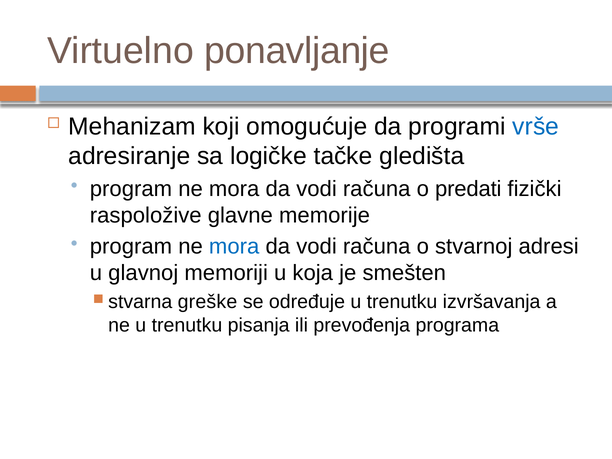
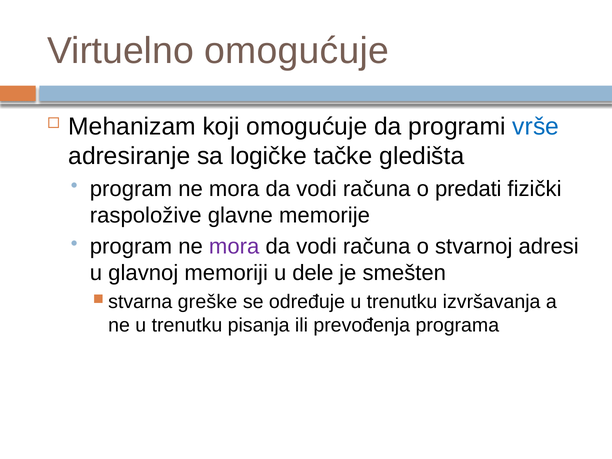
Virtuelno ponavljanje: ponavljanje -> omogućuje (297, 51)
mora colour: blue -> purple (234, 246)
koja: koja -> dele (313, 273)
